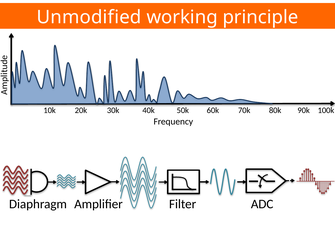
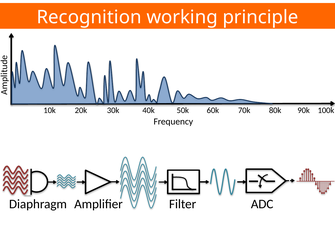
Unmodified: Unmodified -> Recognition (89, 17)
